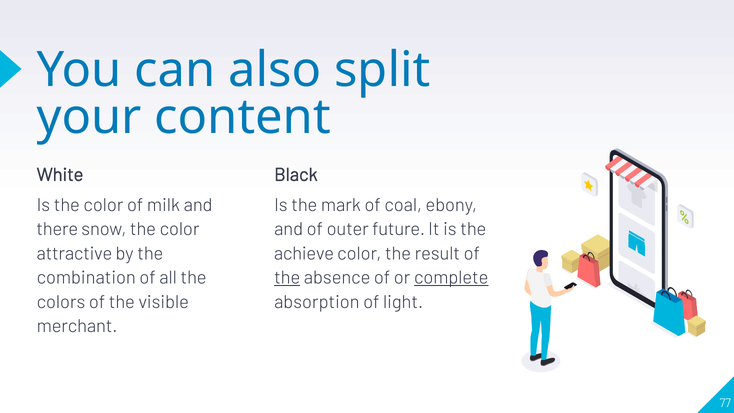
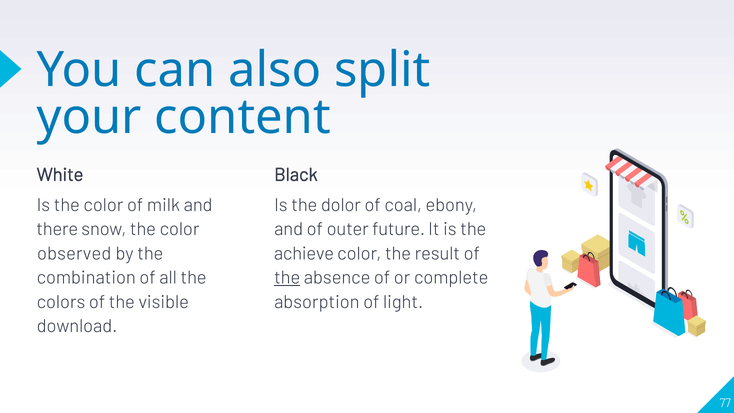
mark: mark -> dolor (341, 205)
attractive: attractive -> observed (74, 253)
complete underline: present -> none (451, 278)
merchant: merchant -> download (77, 326)
